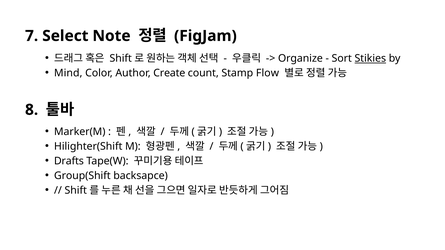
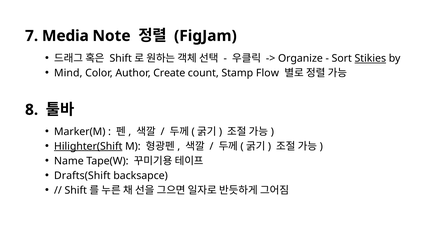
Select: Select -> Media (65, 36)
Hilighter(Shift underline: none -> present (88, 146)
Drafts: Drafts -> Name (69, 161)
Group(Shift: Group(Shift -> Drafts(Shift (82, 176)
